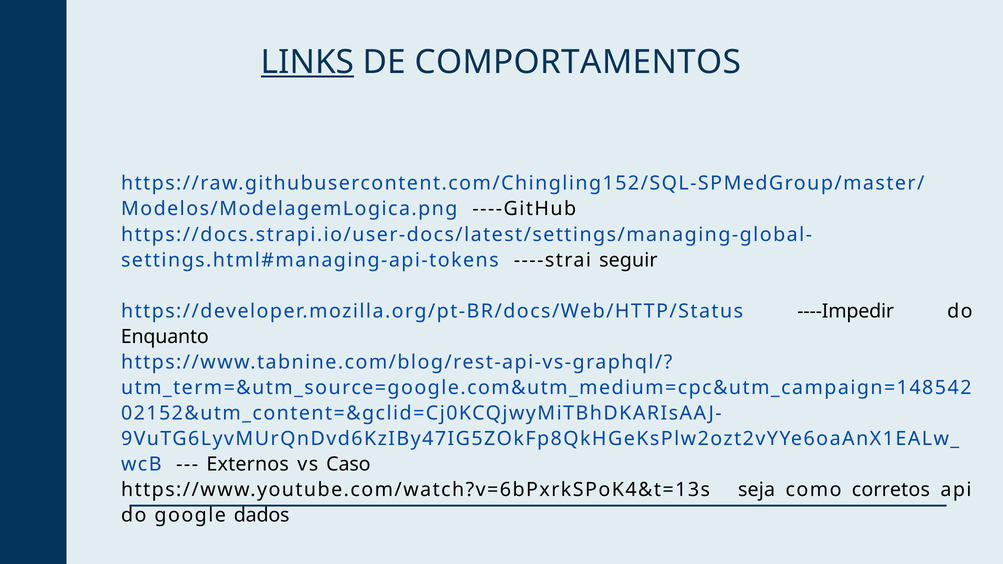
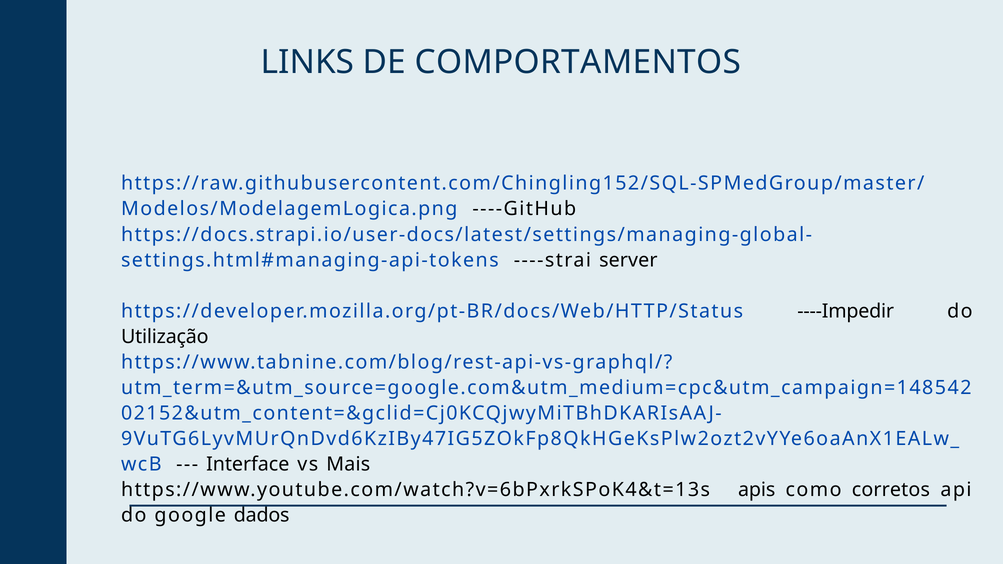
LINKS underline: present -> none (308, 62)
seguir: seguir -> server (628, 260)
Enquanto: Enquanto -> Utilização (165, 337)
Externos: Externos -> Interface (248, 464)
Caso: Caso -> Mais (348, 464)
seja: seja -> apis (757, 490)
